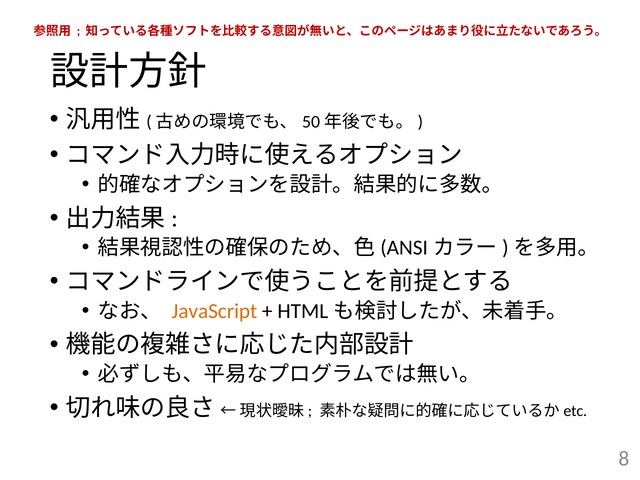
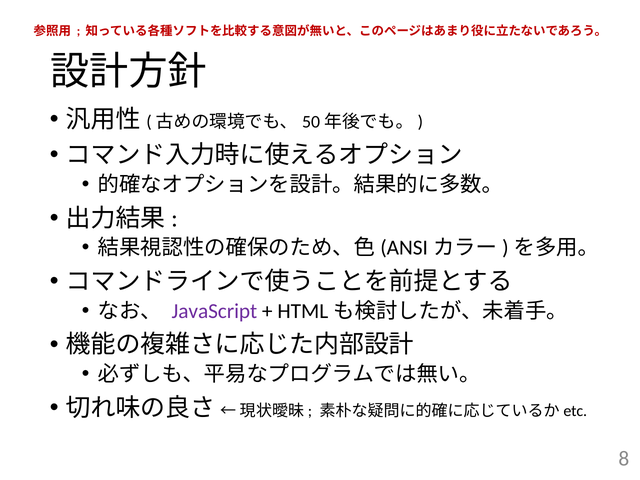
JavaScript colour: orange -> purple (214, 311)
